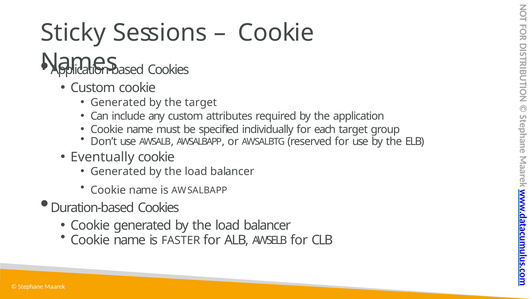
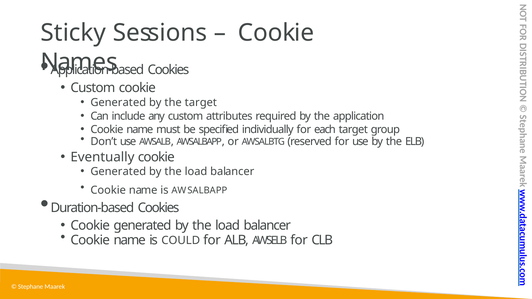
FASTER: FASTER -> COULD (181, 241)
